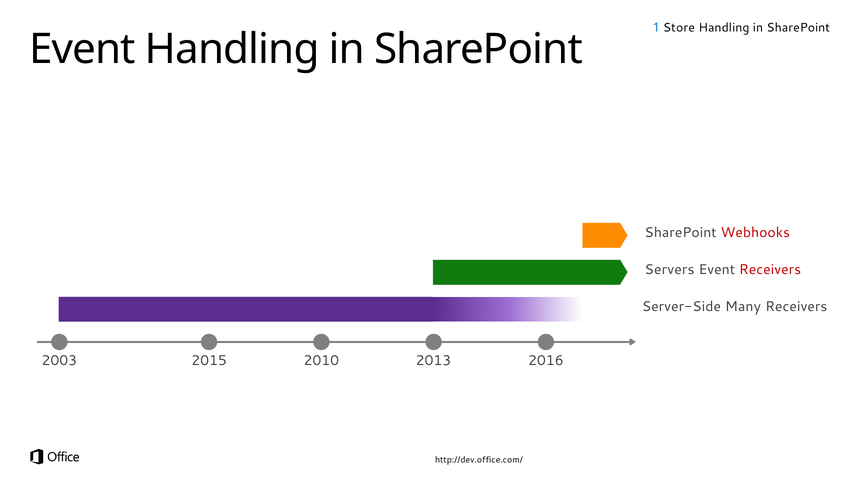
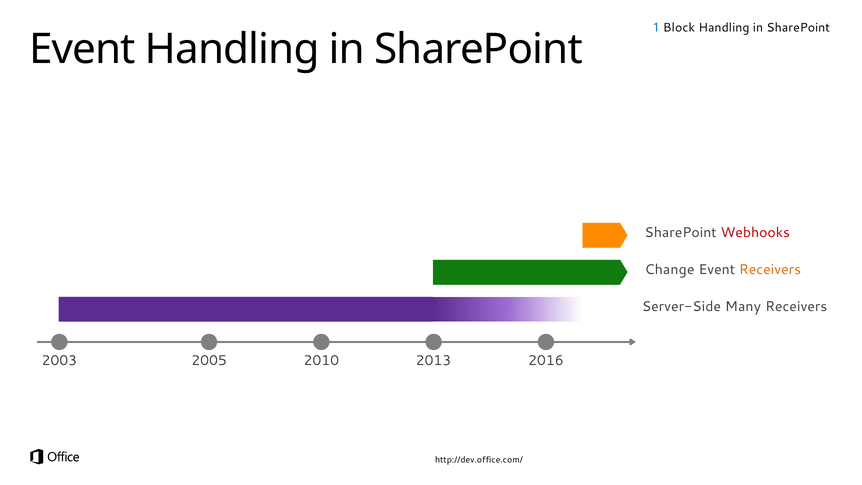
Store: Store -> Block (679, 28)
Servers: Servers -> Change (670, 269)
Receivers colour: red -> orange (770, 269)
2015: 2015 -> 2005 (209, 361)
